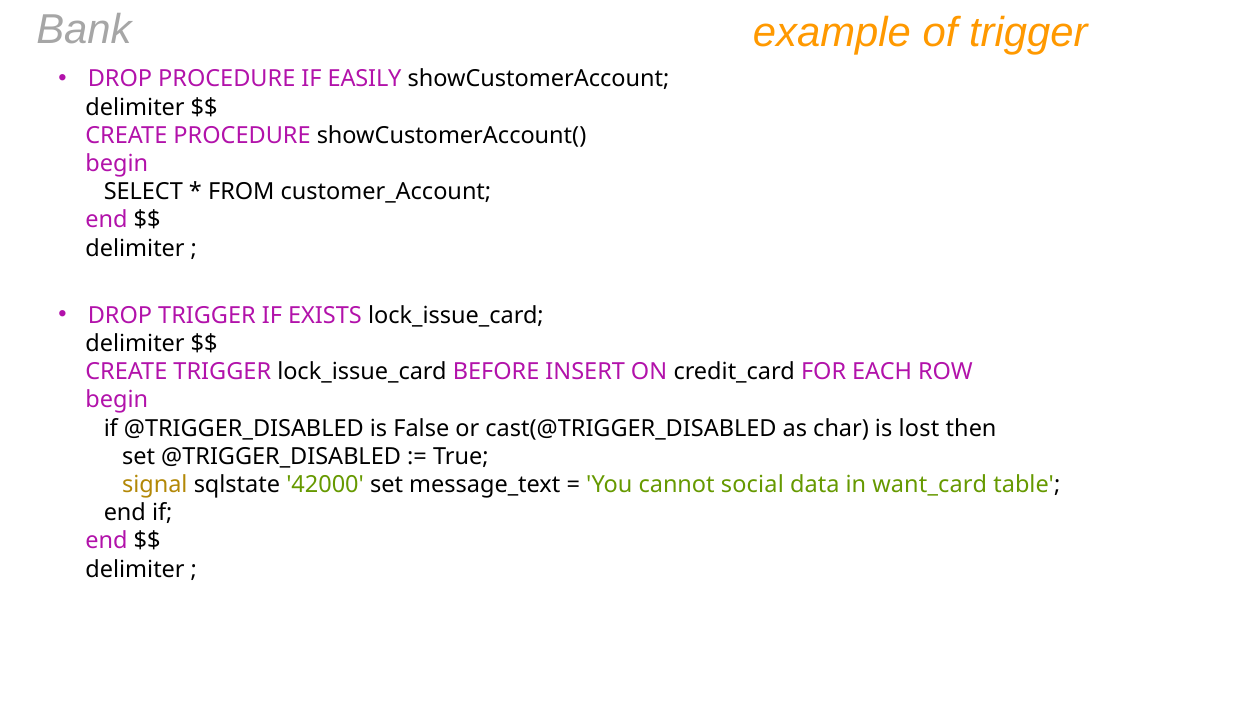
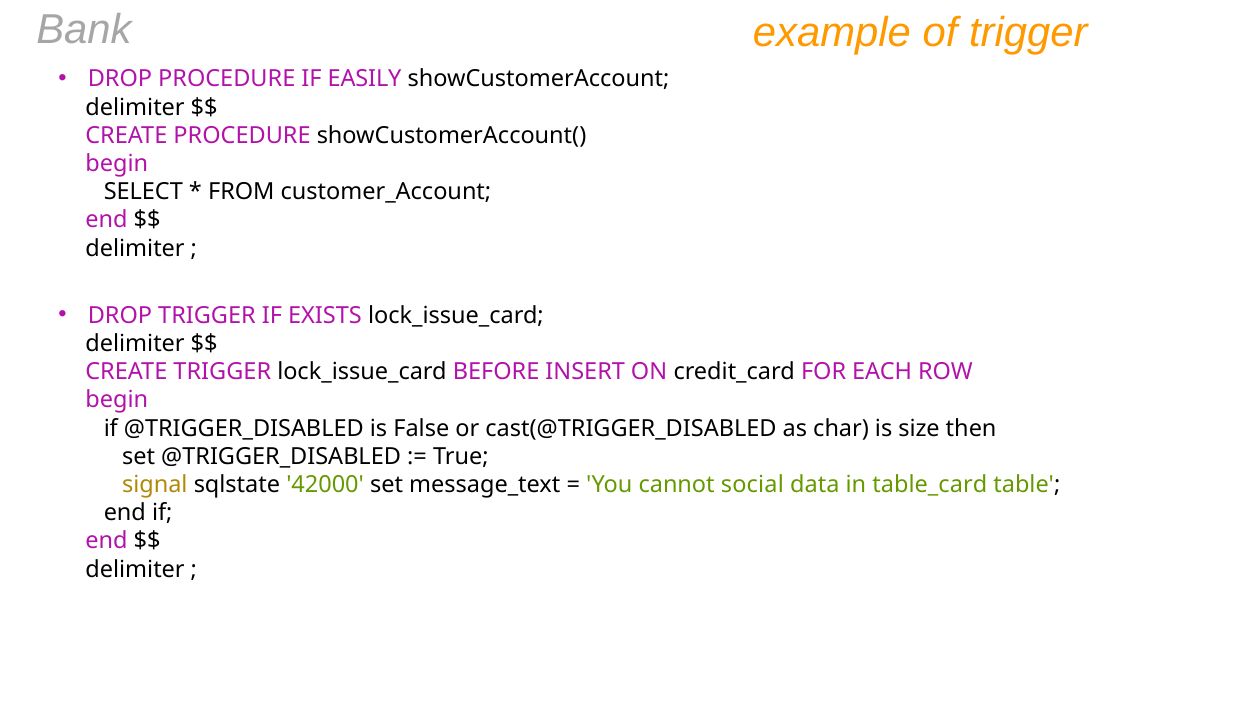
lost: lost -> size (919, 428)
want_card: want_card -> table_card (930, 485)
